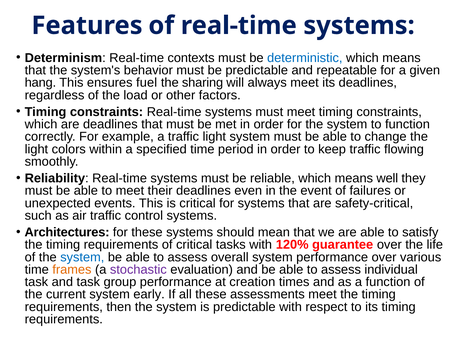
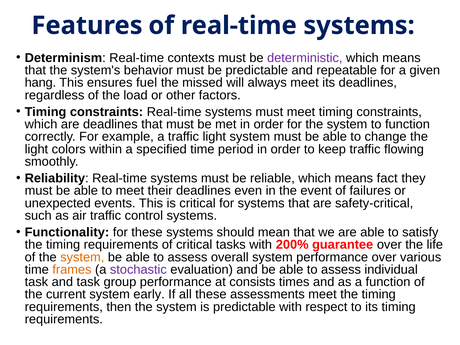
deterministic colour: blue -> purple (305, 58)
sharing: sharing -> missed (202, 83)
well: well -> fact (387, 178)
Architectures: Architectures -> Functionality (67, 232)
120%: 120% -> 200% (292, 245)
system colour: blue -> orange (82, 257)
creation: creation -> consists (252, 282)
